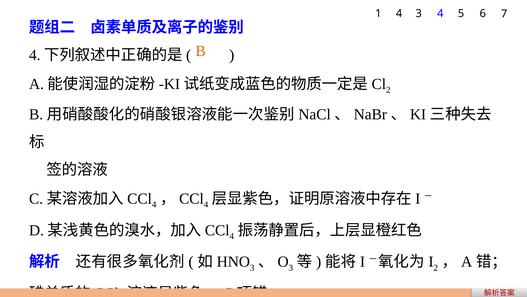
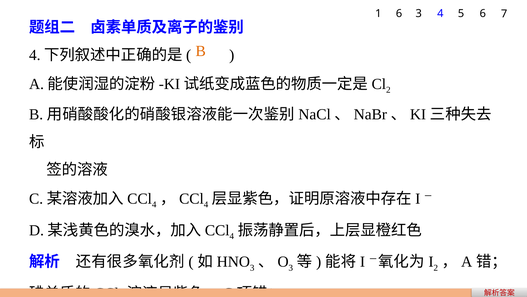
1 4: 4 -> 6 (399, 14)
